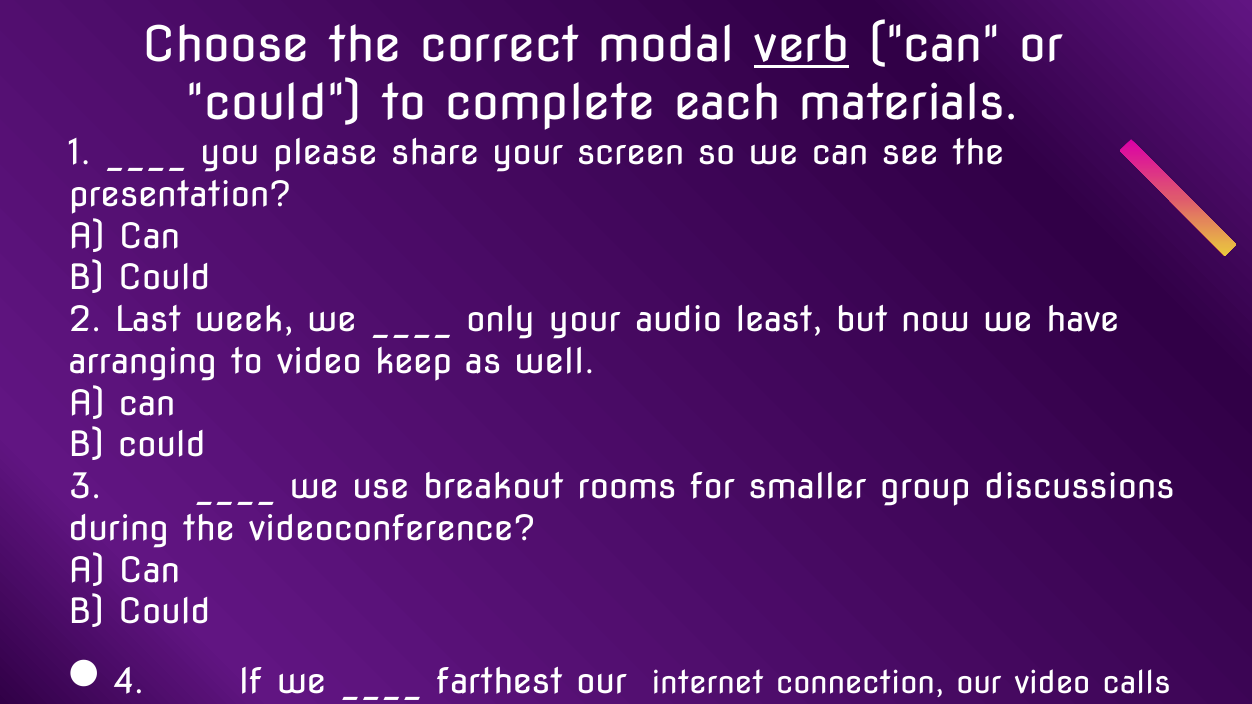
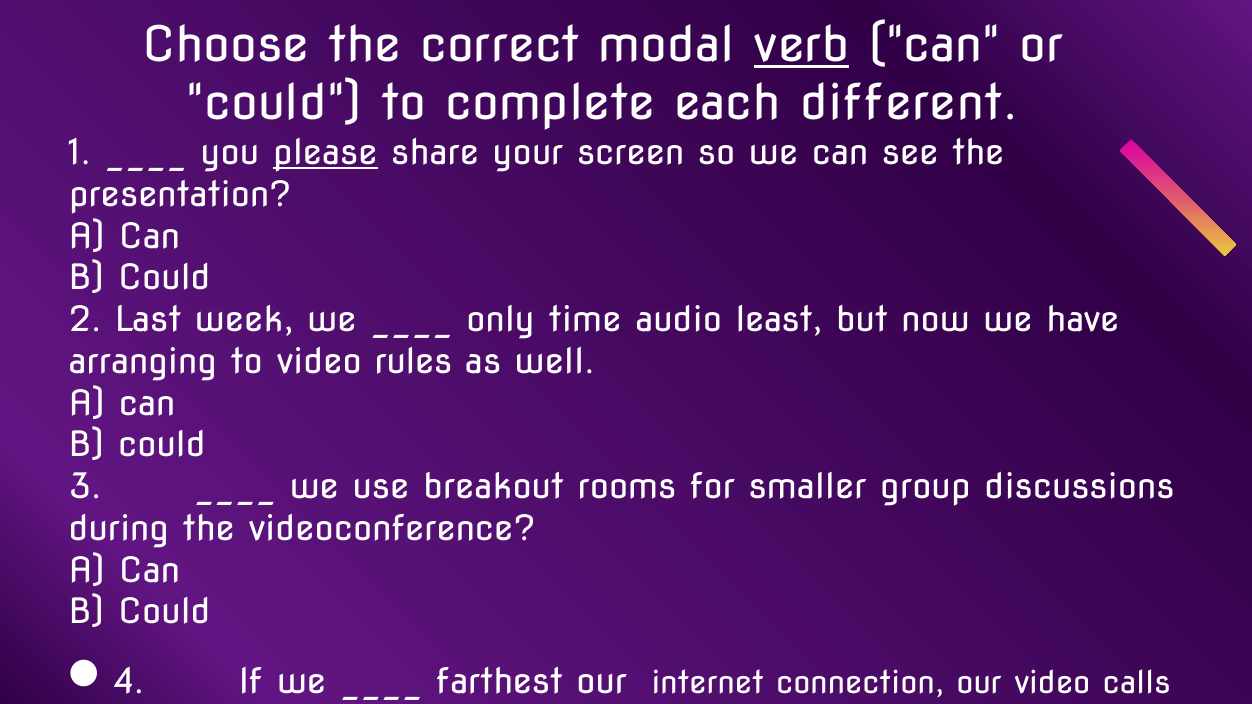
materials: materials -> different (909, 104)
please underline: none -> present (325, 153)
only your: your -> time (585, 320)
video keep: keep -> rules (413, 362)
